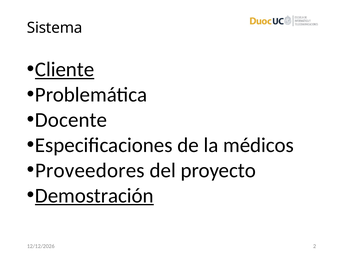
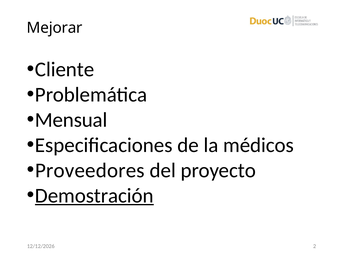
Sistema: Sistema -> Mejorar (55, 28)
Cliente underline: present -> none (65, 69)
Docente: Docente -> Mensual (71, 120)
